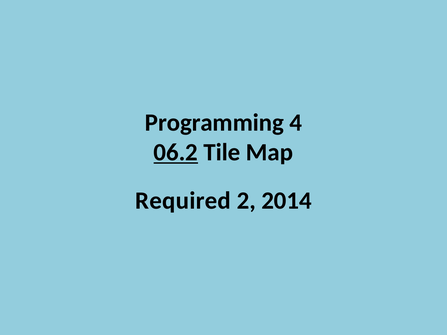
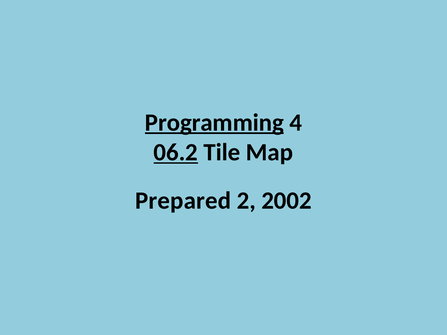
Programming underline: none -> present (214, 123)
Required: Required -> Prepared (183, 201)
2014: 2014 -> 2002 (286, 201)
